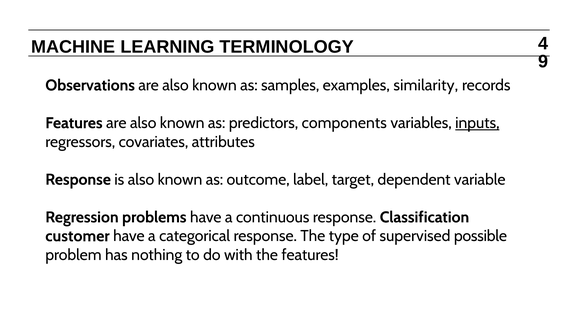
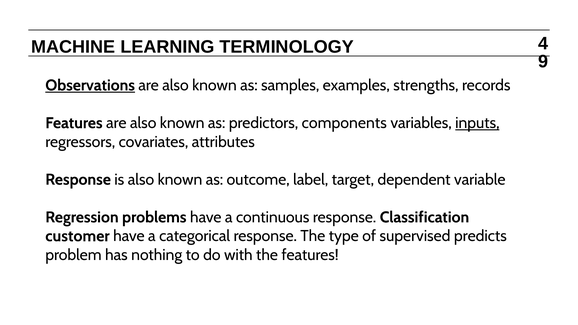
Observations underline: none -> present (90, 85)
similarity: similarity -> strengths (426, 85)
possible: possible -> predicts (480, 236)
